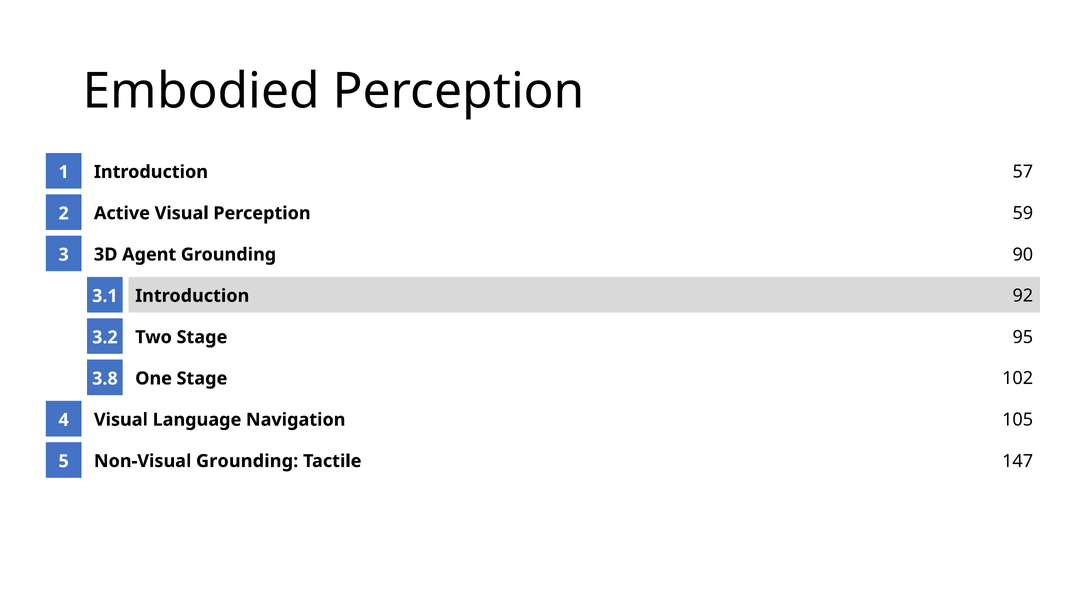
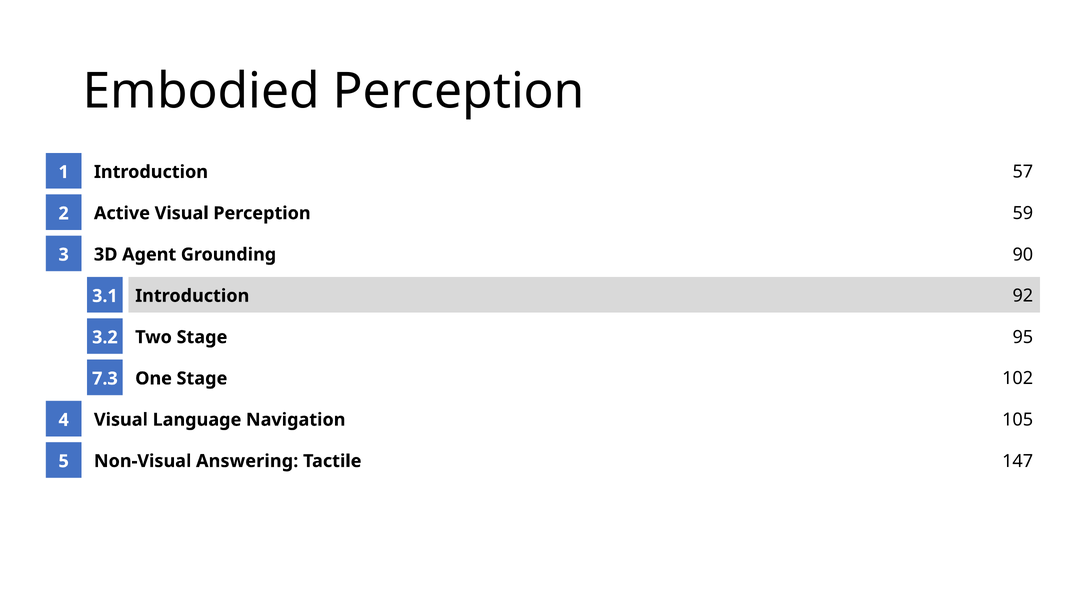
3.8: 3.8 -> 7.3 (105, 379)
Non-Visual Grounding: Grounding -> Answering (247, 461)
